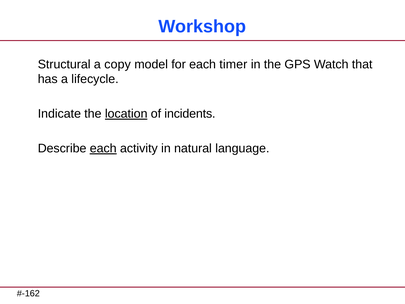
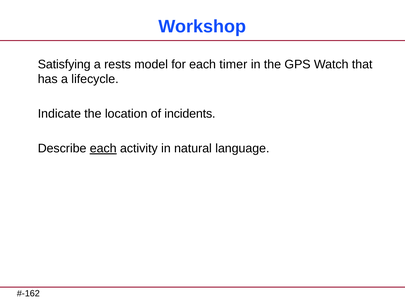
Structural: Structural -> Satisfying (64, 64)
copy: copy -> rests (118, 64)
location underline: present -> none (126, 114)
